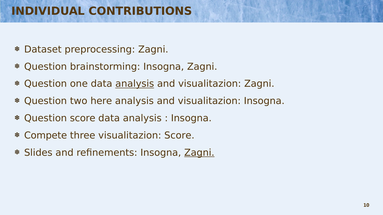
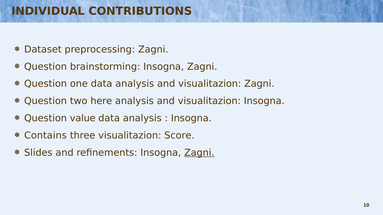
analysis underline: present -> none (135, 84)
Question score: score -> value (83, 118)
Compete: Compete -> Contains (45, 136)
